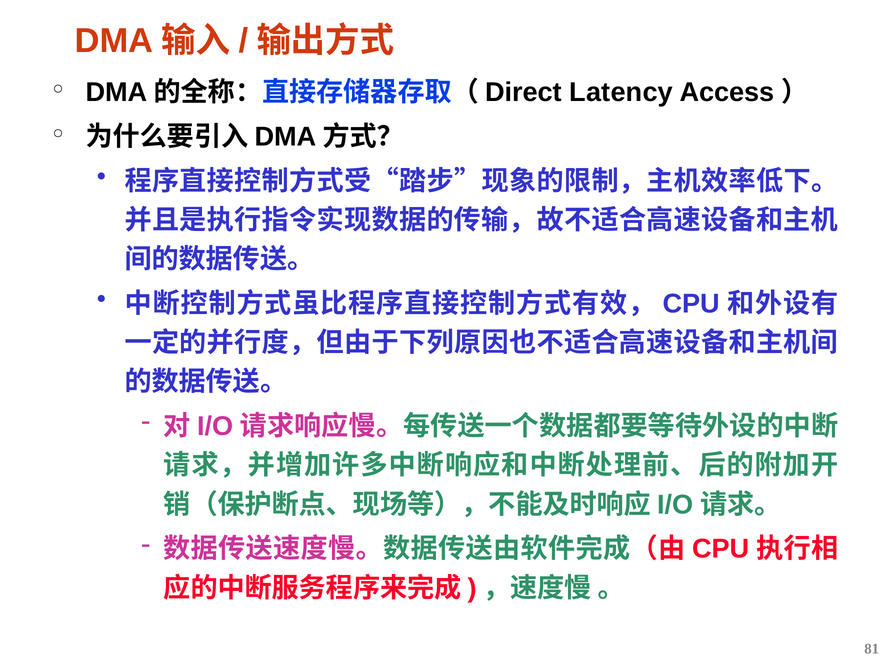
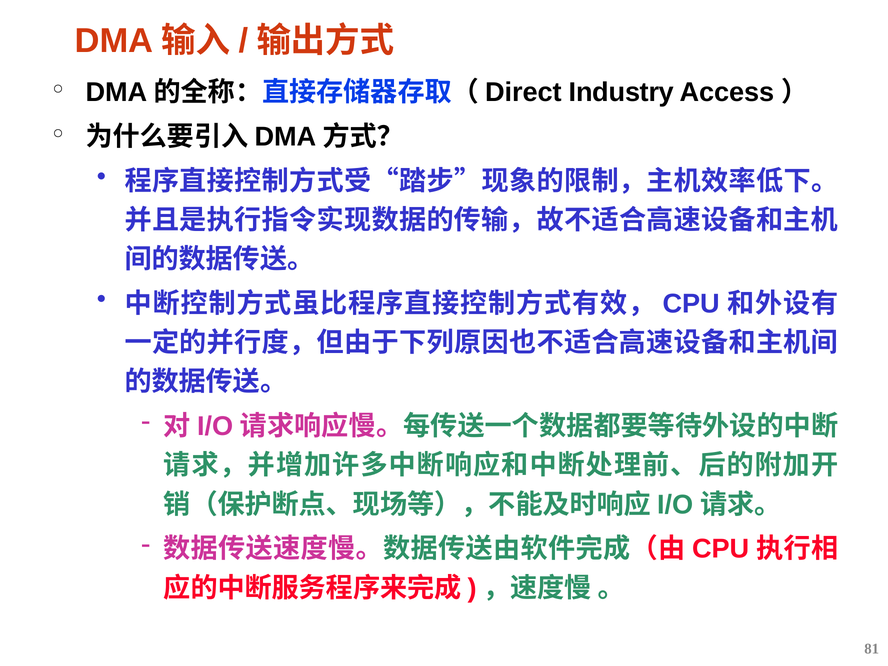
Latency: Latency -> Industry (621, 92)
